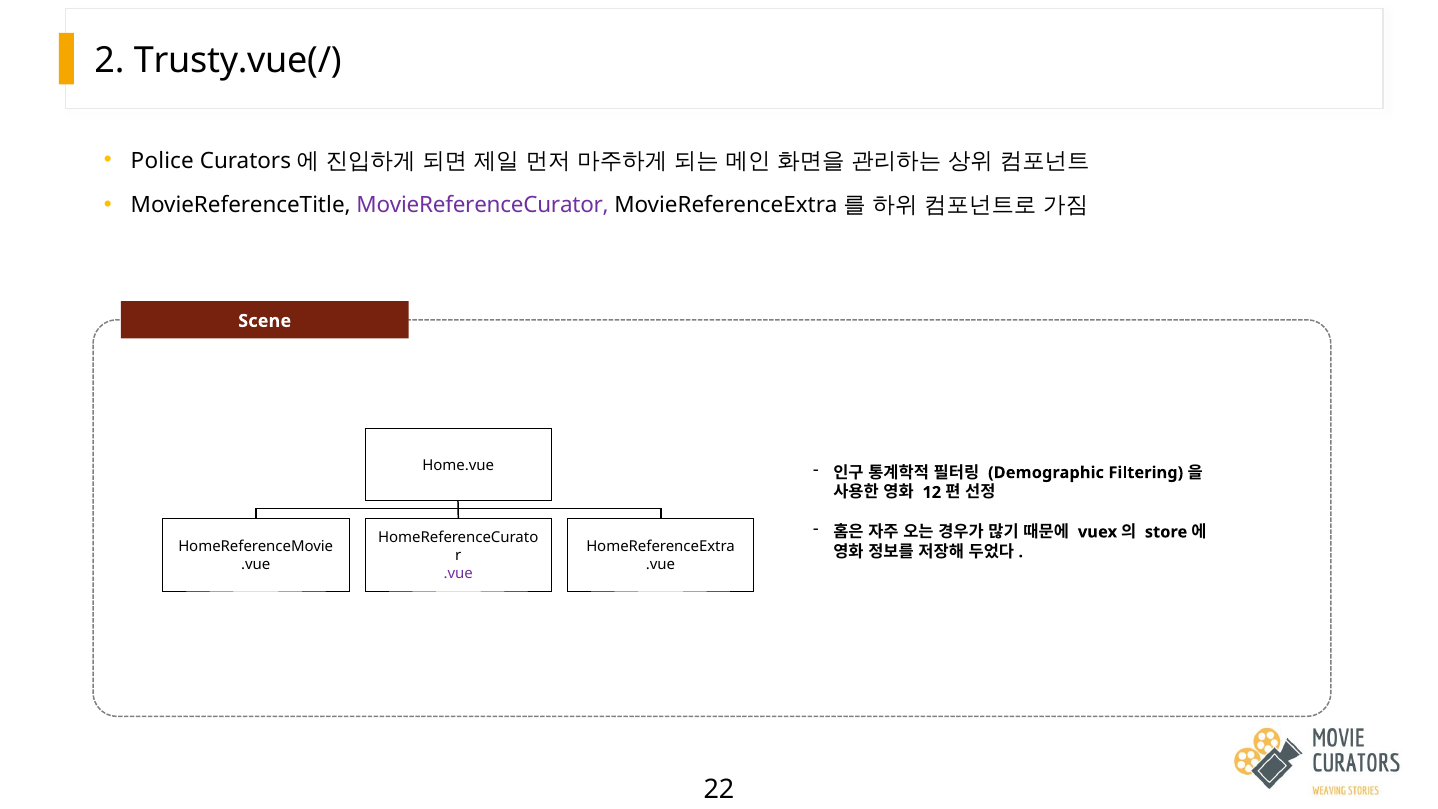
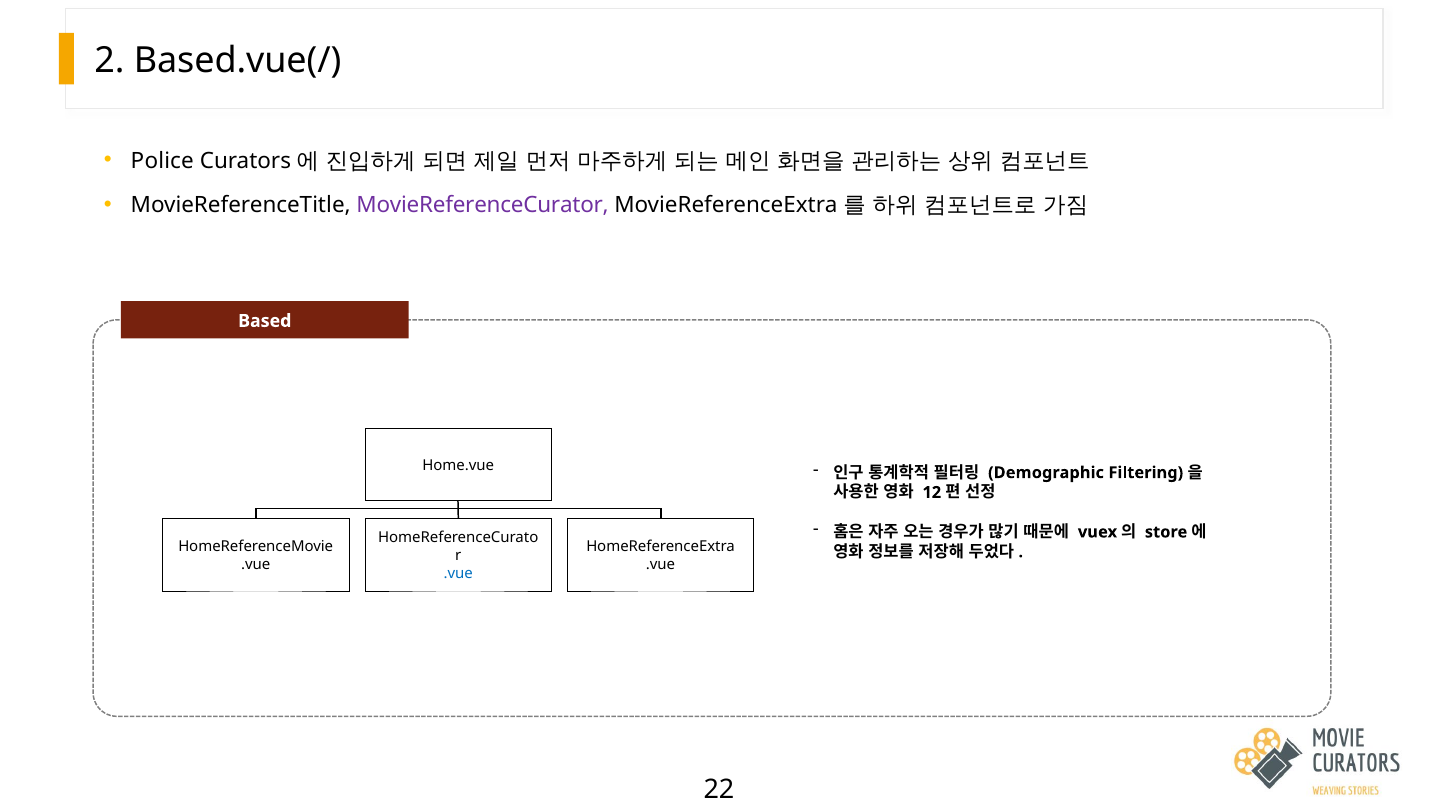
Trusty.vue(/: Trusty.vue(/ -> Based.vue(/ (238, 60)
Scene: Scene -> Based (265, 321)
.vue colour: purple -> blue (458, 574)
